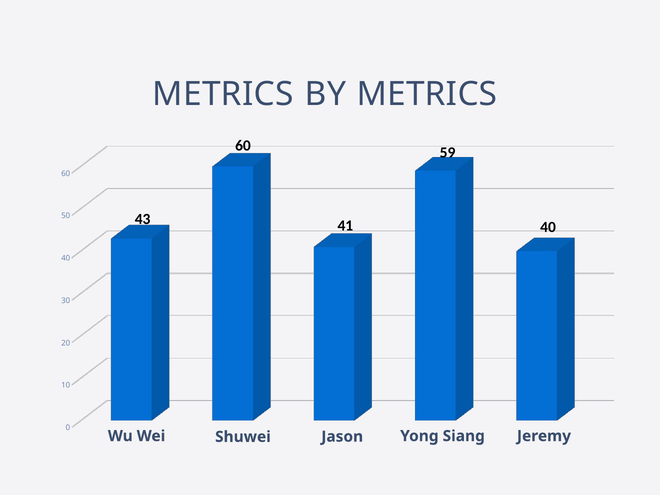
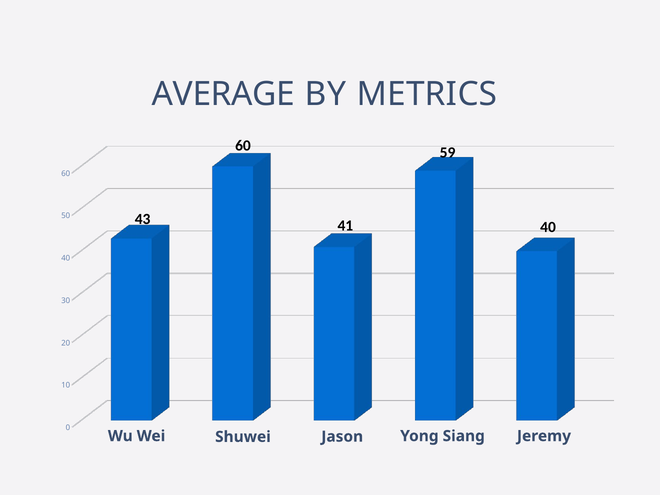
METRICS: METRICS -> AVERAGE (223, 94)
